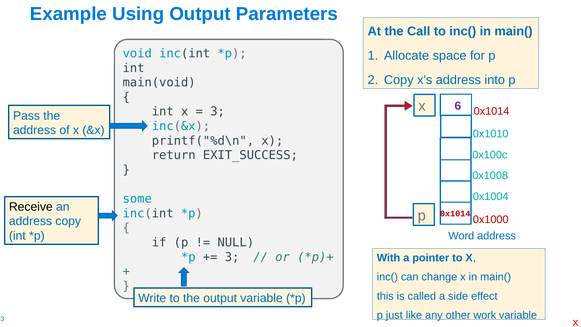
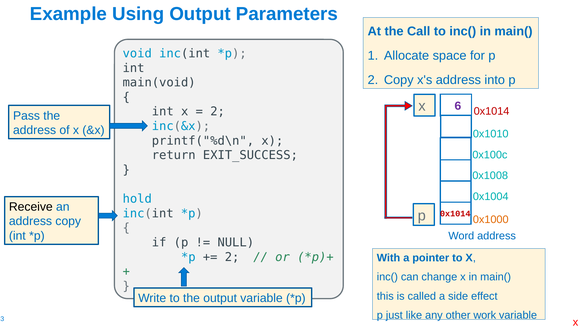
3: 3 -> 2 (218, 112)
some: some -> hold (137, 199)
0x1000 colour: red -> orange (491, 220)
3: 3 -> 2 (232, 257)
